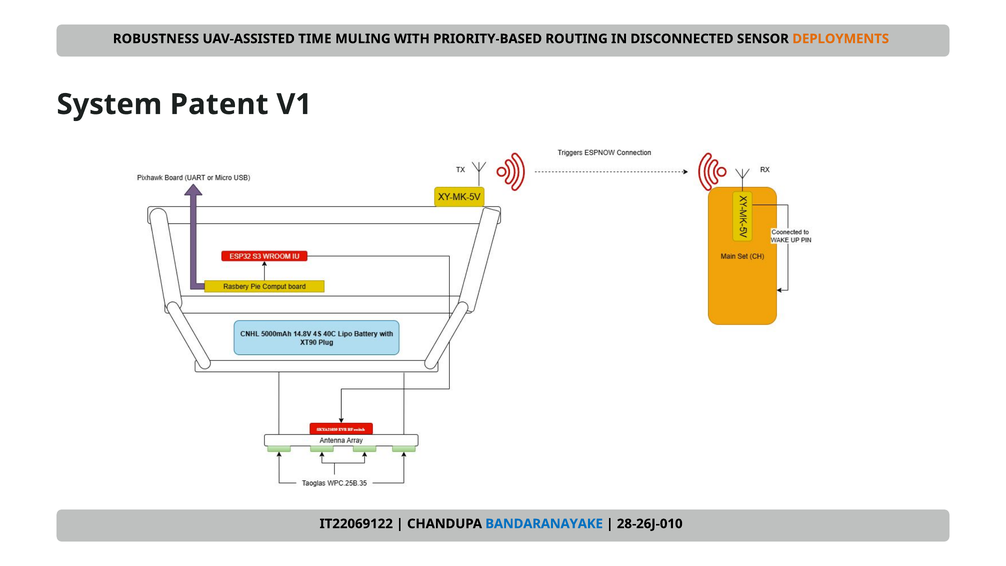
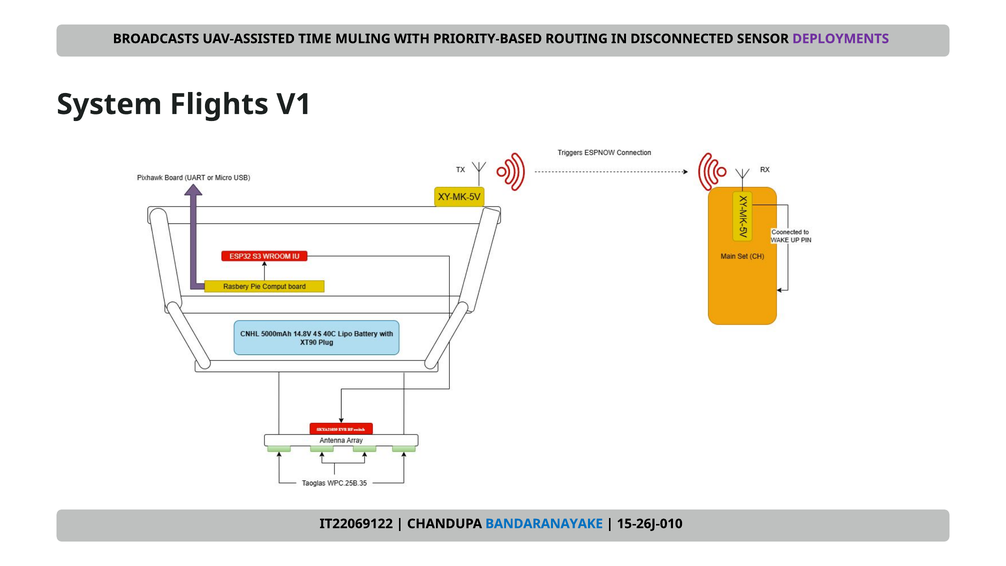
ROBUSTNESS: ROBUSTNESS -> BROADCASTS (156, 39)
DEPLOYMENTS colour: orange -> purple (841, 39)
Patent: Patent -> Flights (219, 104)
28-26J-010: 28-26J-010 -> 15-26J-010 (650, 524)
